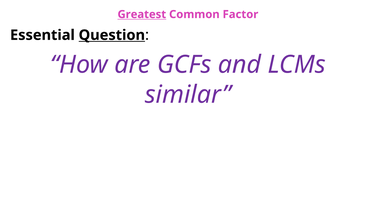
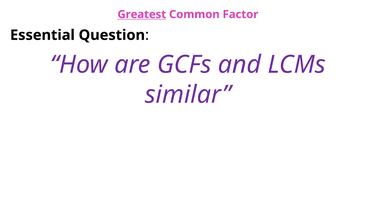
Question underline: present -> none (112, 35)
